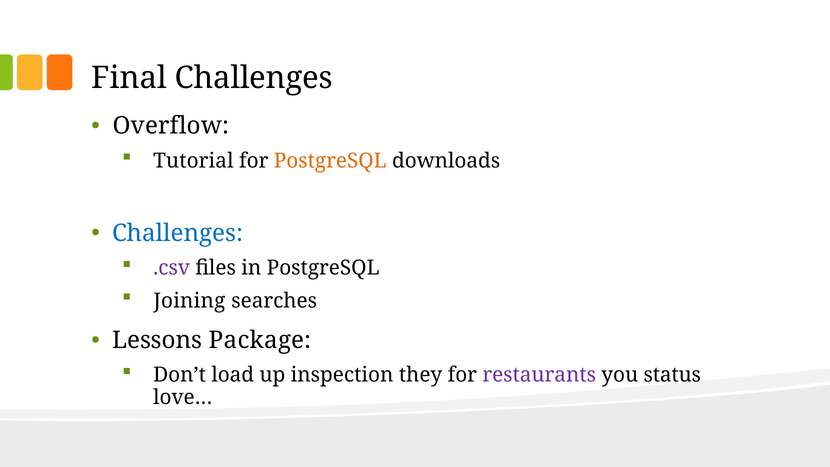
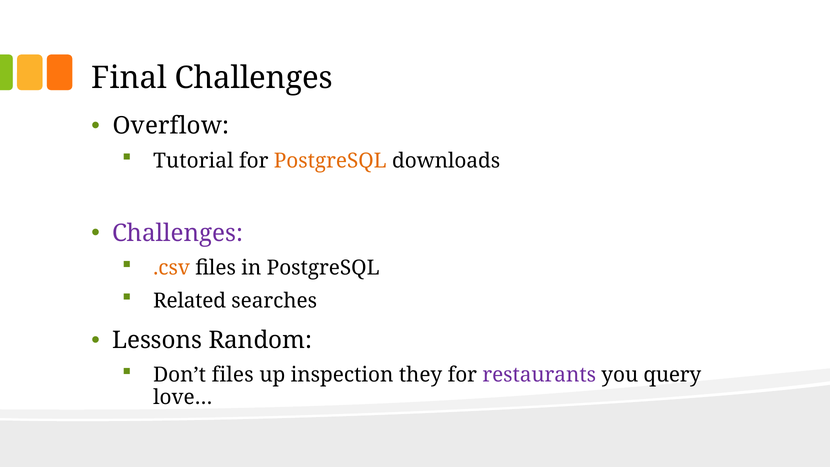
Challenges colour: blue -> purple (178, 233)
.csv colour: purple -> orange (172, 268)
Joining: Joining -> Related (190, 301)
Package: Package -> Random (260, 340)
Don’t load: load -> files (233, 375)
status: status -> query (672, 375)
